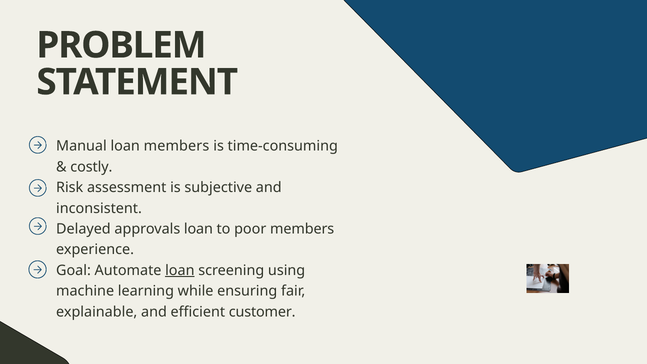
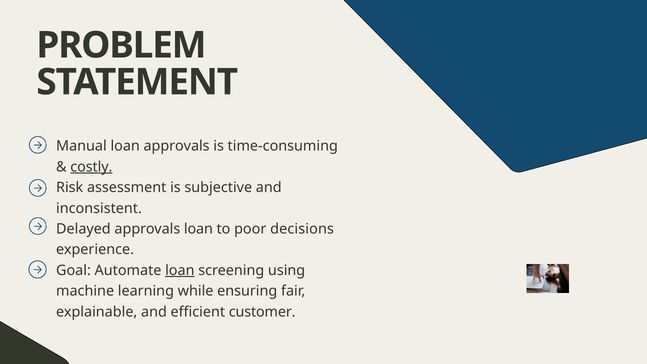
loan members: members -> approvals (177, 146)
costly underline: none -> present (91, 167)
poor members: members -> decisions (302, 229)
